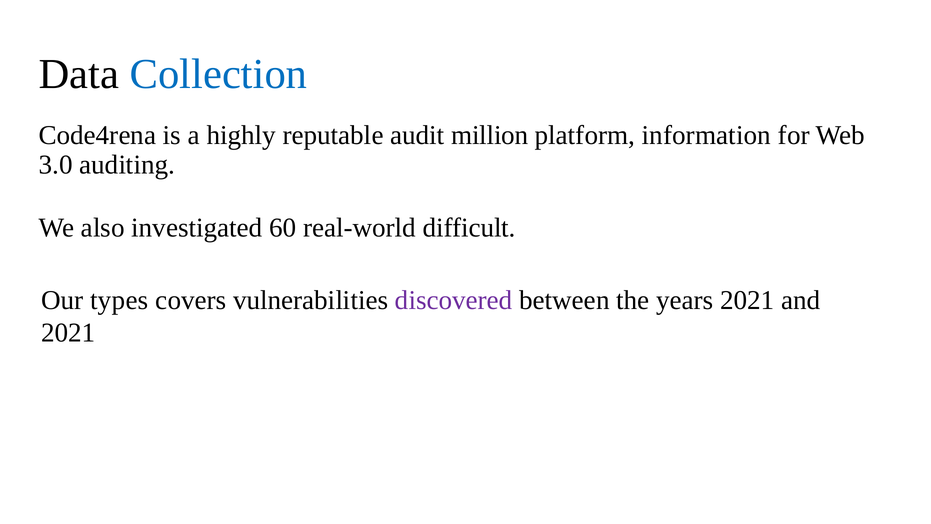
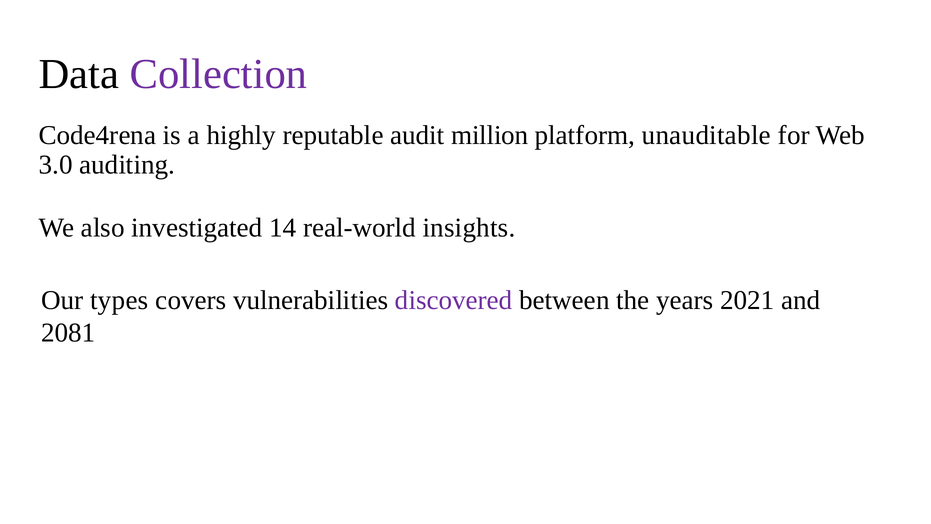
Collection colour: blue -> purple (218, 74)
information: information -> unauditable (706, 135)
60: 60 -> 14 (283, 228)
difficult: difficult -> insights (469, 228)
2021: 2021 -> 2081 (68, 333)
